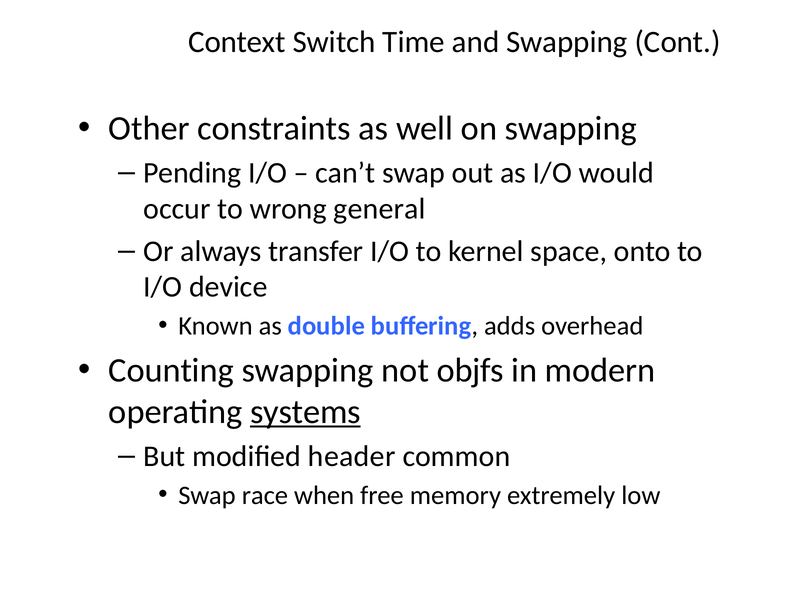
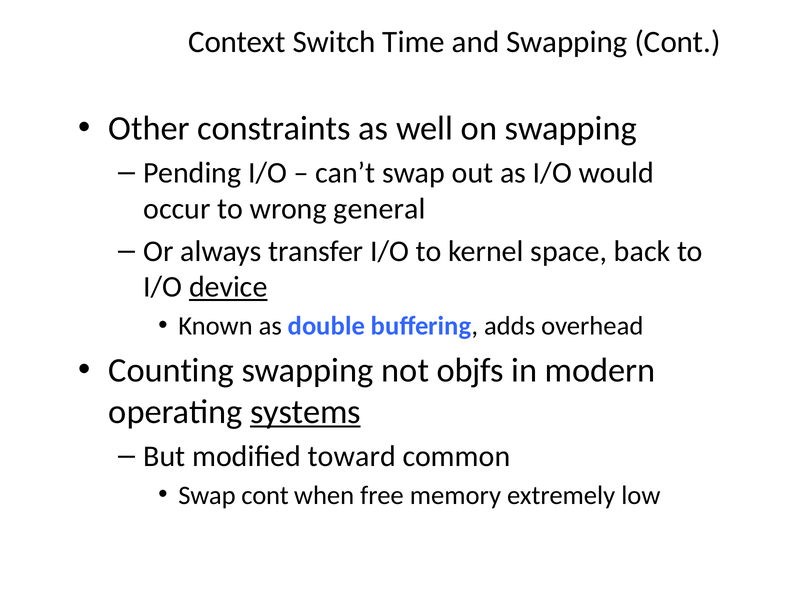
onto: onto -> back (642, 251)
device underline: none -> present (228, 287)
header: header -> toward (352, 456)
Swap race: race -> cont (265, 495)
